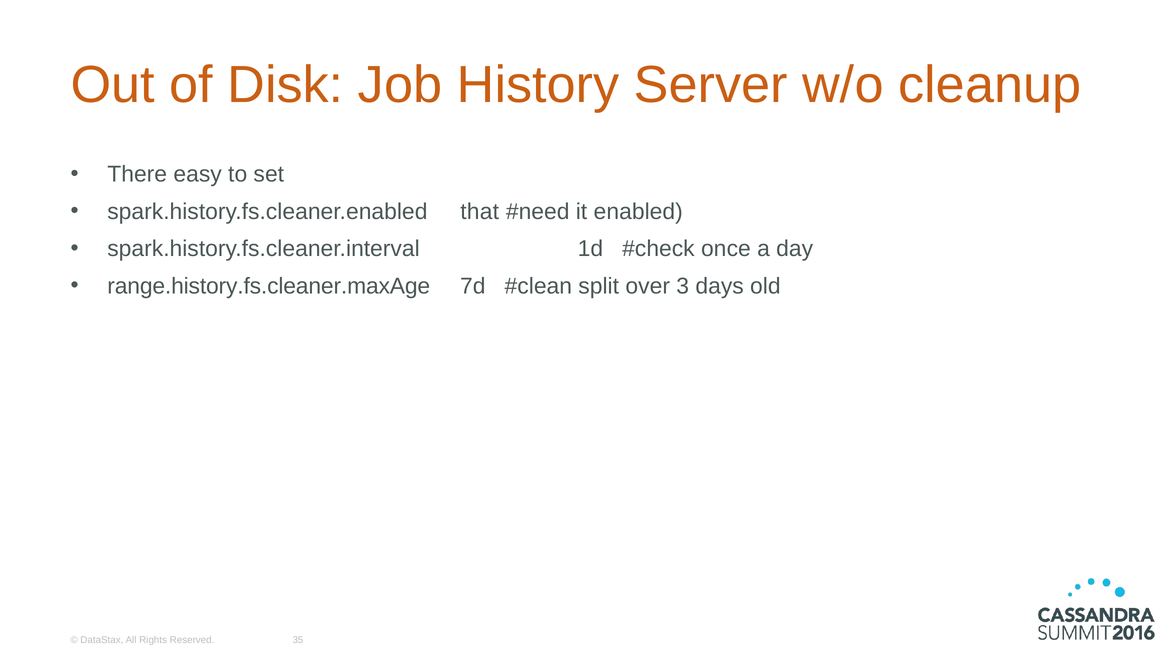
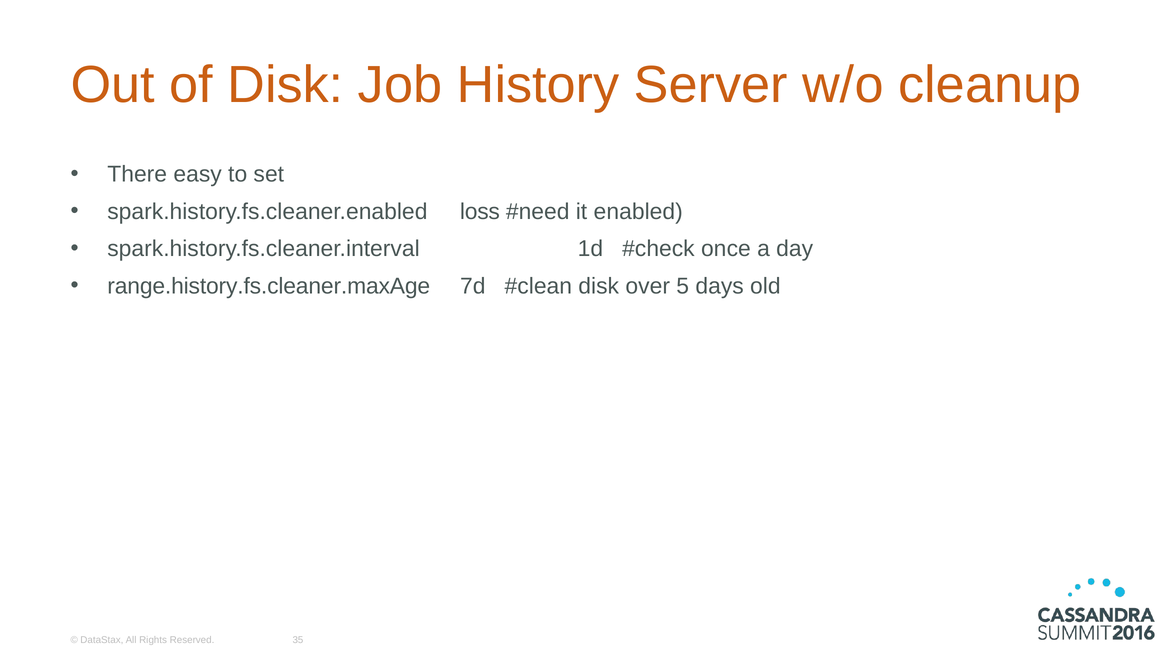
that: that -> loss (480, 212)
split: split -> disk (599, 286)
3: 3 -> 5 (683, 286)
